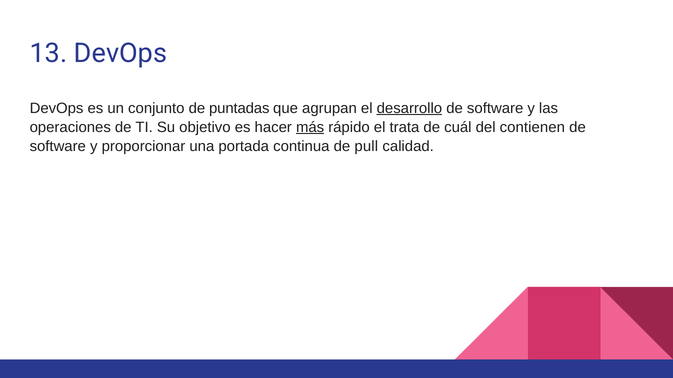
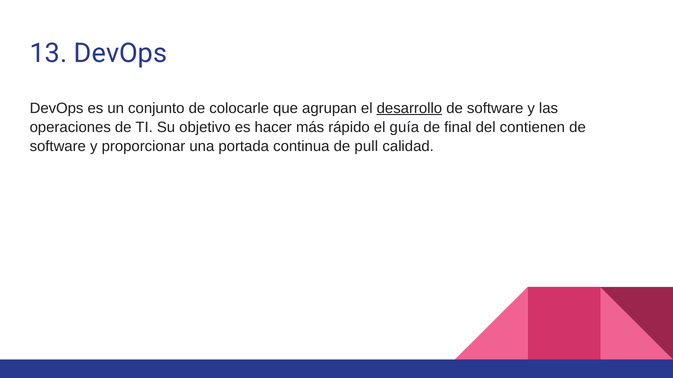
puntadas: puntadas -> colocarle (239, 108)
más underline: present -> none (310, 127)
trata: trata -> guía (404, 127)
cuál: cuál -> final (458, 127)
